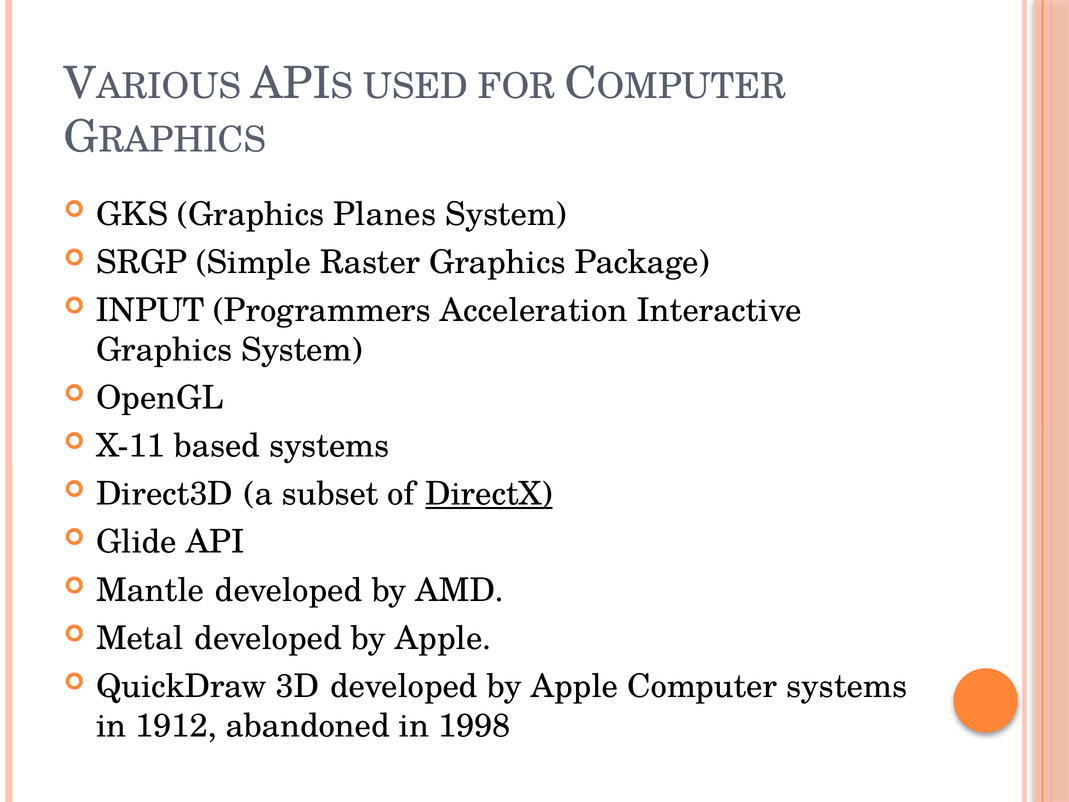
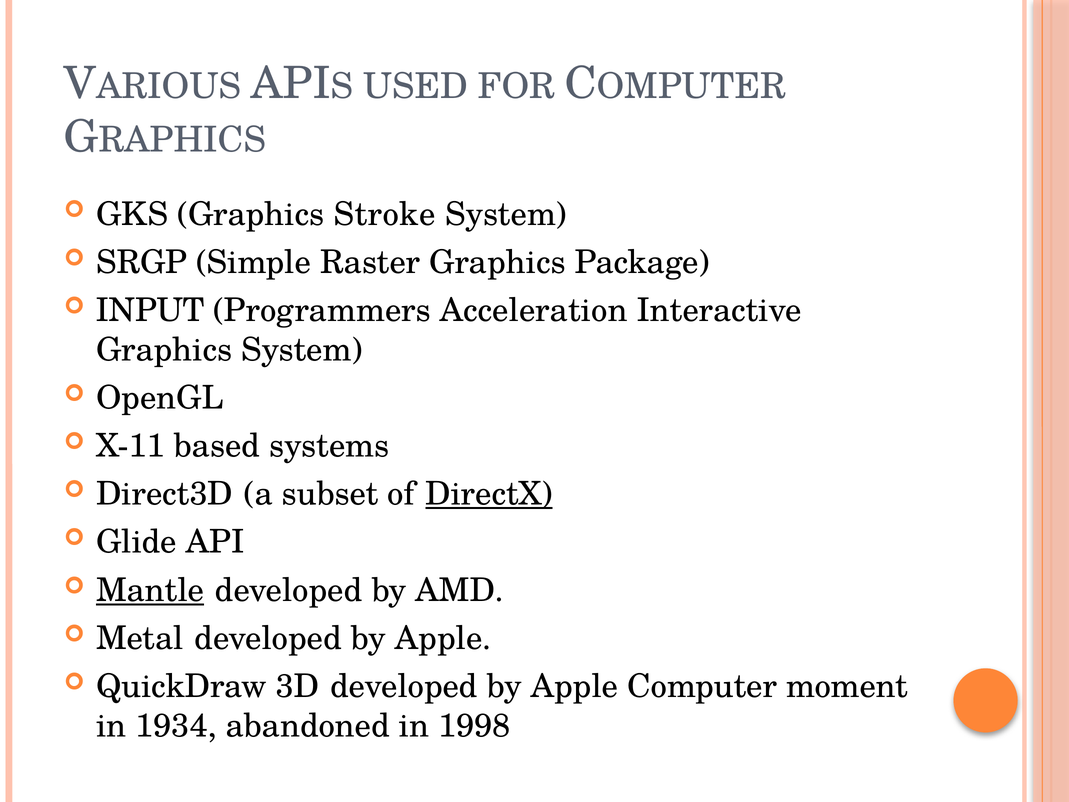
Planes: Planes -> Stroke (385, 214)
Mantle underline: none -> present (150, 590)
Computer systems: systems -> moment (847, 686)
1912: 1912 -> 1934 (176, 726)
